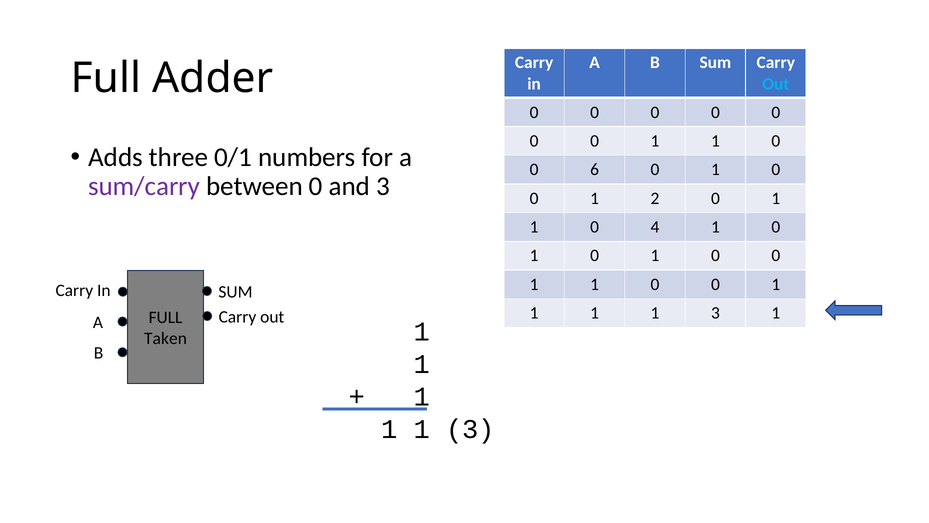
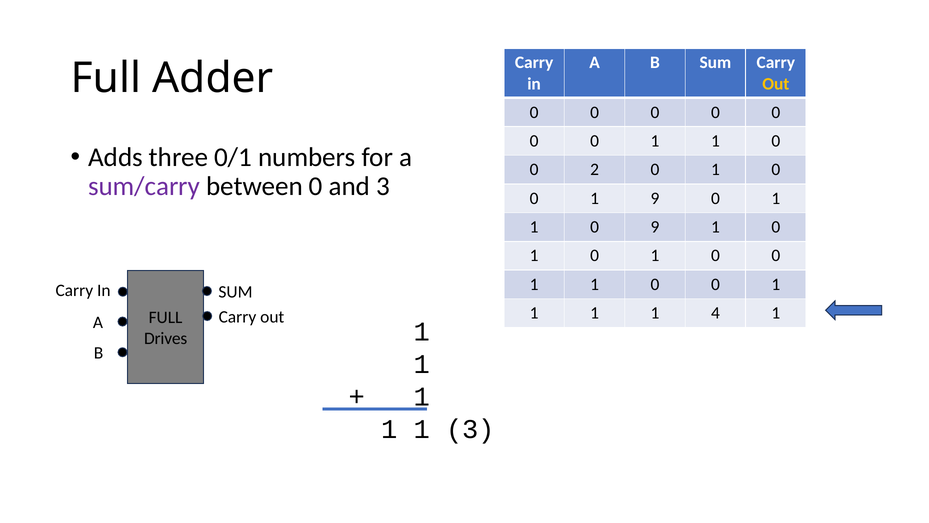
Out colour: light blue -> yellow (776, 84)
6: 6 -> 2 (595, 170)
1 2: 2 -> 9 (655, 198)
0 4: 4 -> 9 (655, 227)
3: 3 -> 4 (715, 313)
Taken: Taken -> Drives (166, 338)
